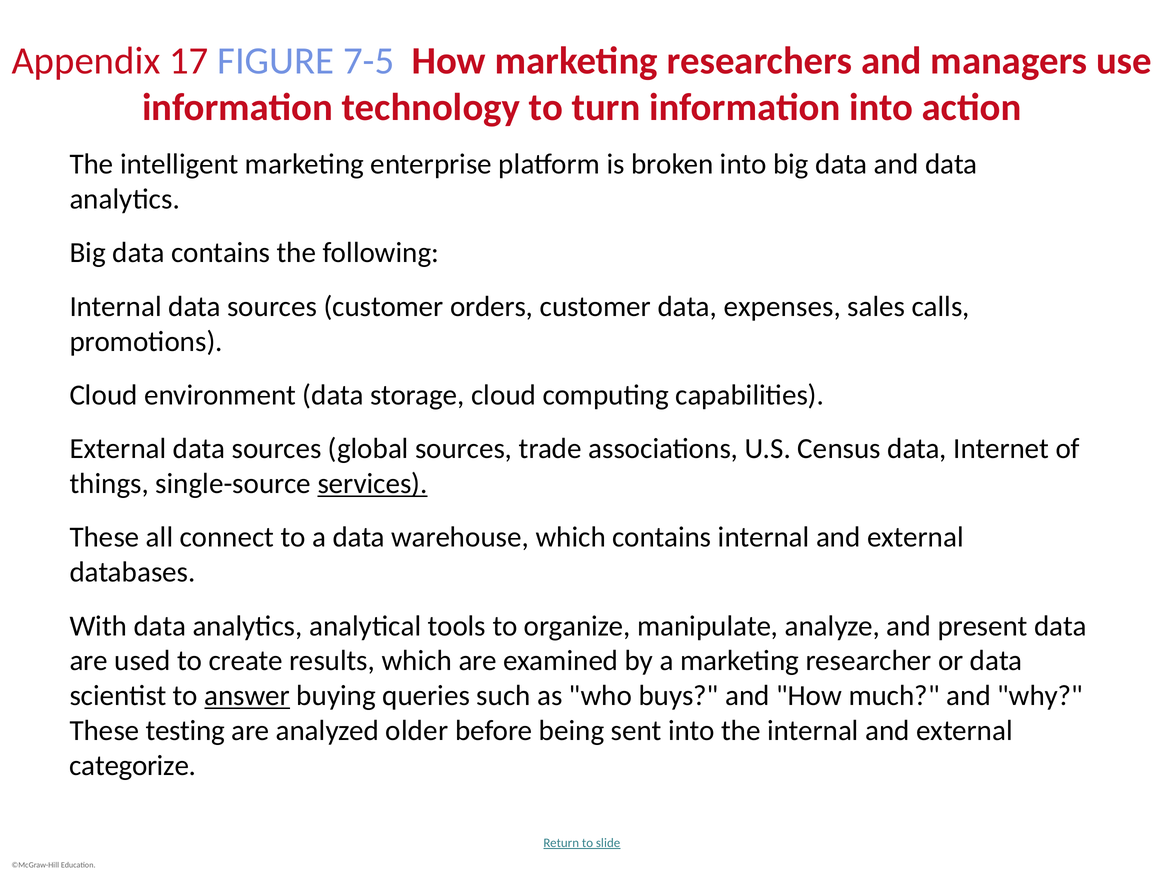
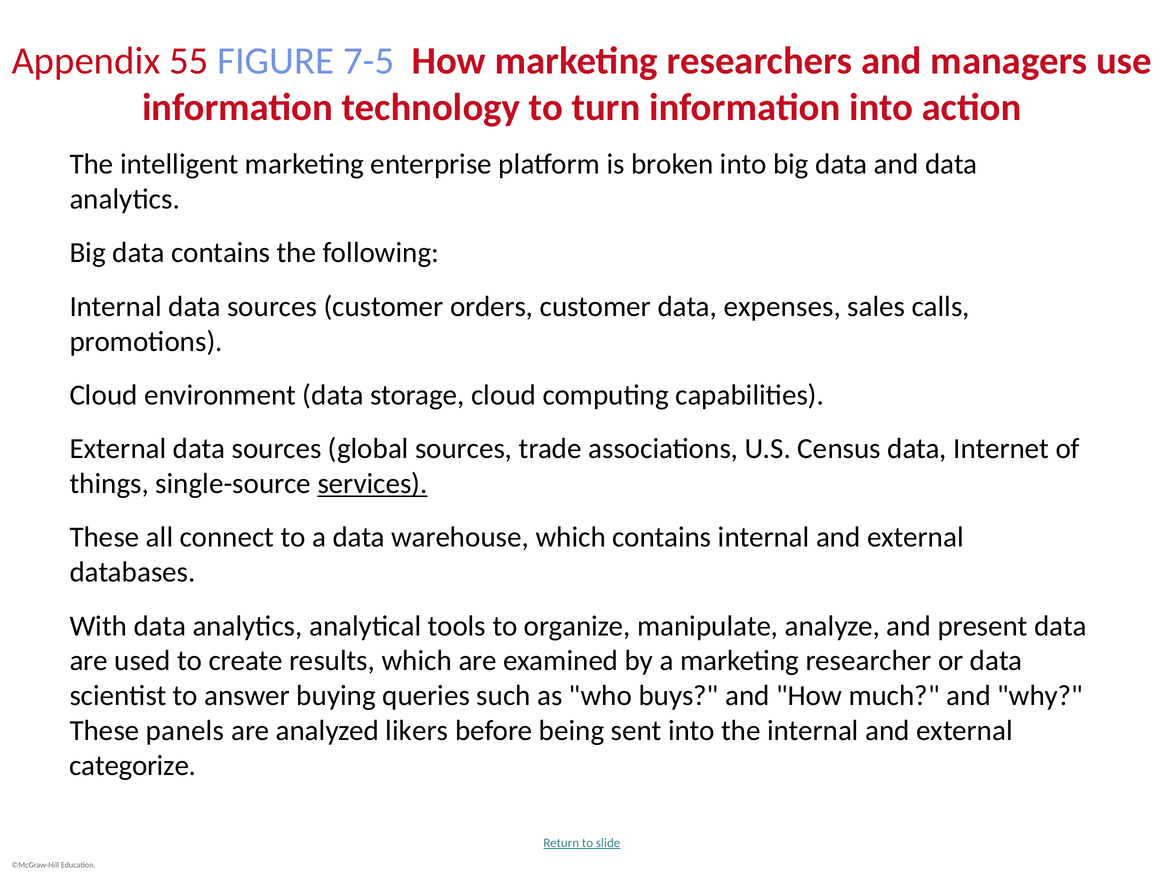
17: 17 -> 55 (189, 61)
answer underline: present -> none (247, 696)
testing: testing -> panels (185, 731)
older: older -> likers (417, 731)
